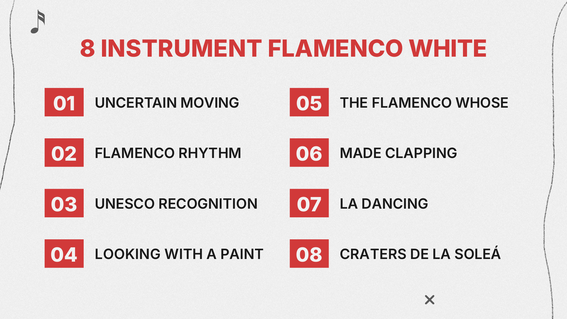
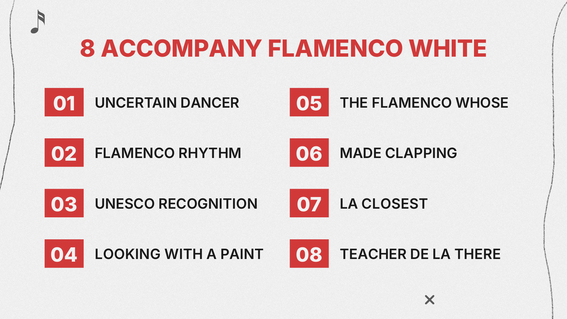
INSTRUMENT: INSTRUMENT -> ACCOMPANY (182, 49)
MOVING: MOVING -> DANCER (210, 103)
DANCING: DANCING -> CLOSEST (395, 204)
CRATERS: CRATERS -> TEACHER (373, 254)
SOLEÁ: SOLEÁ -> THERE (478, 254)
